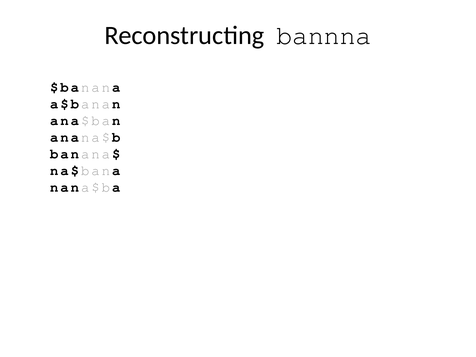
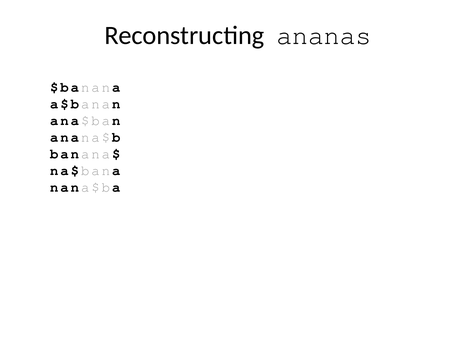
bannna: bannna -> ananas (324, 36)
